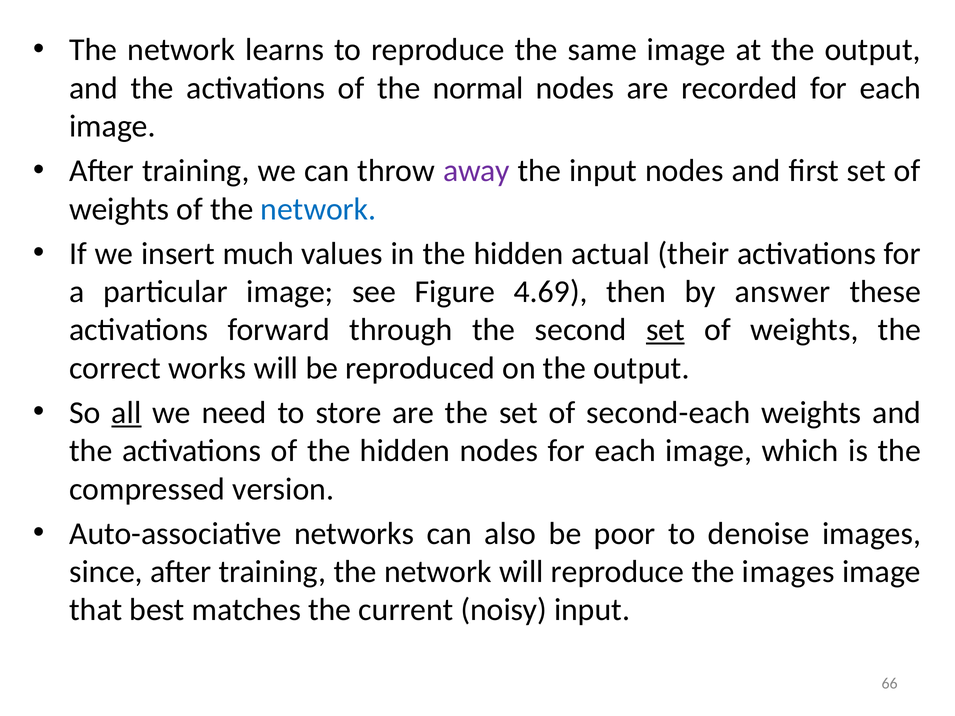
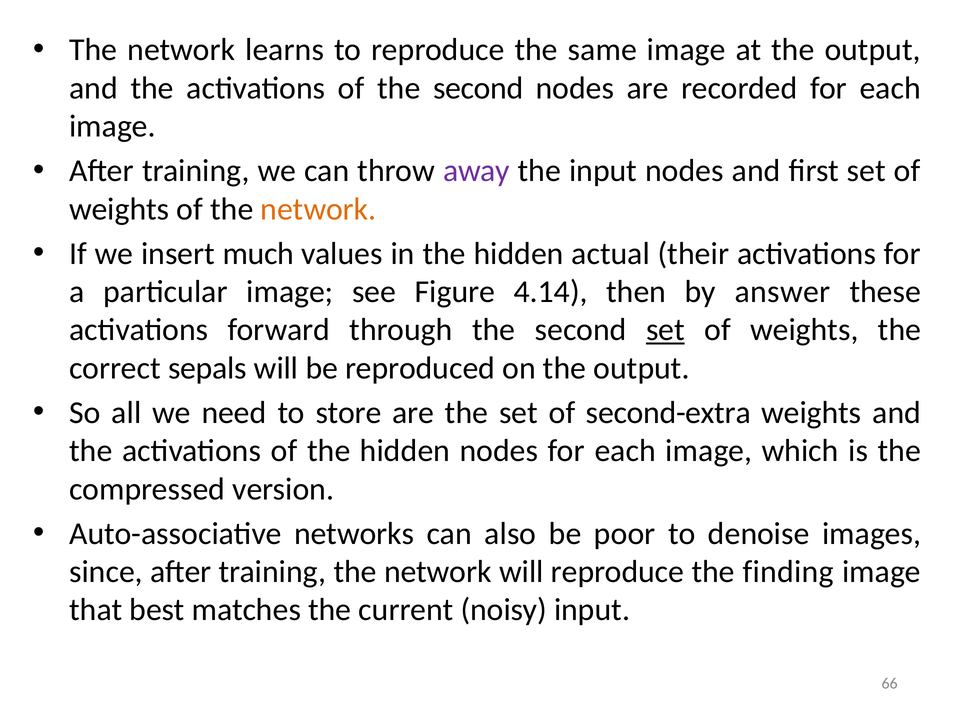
of the normal: normal -> second (478, 88)
network colour: blue -> orange (318, 209)
4.69: 4.69 -> 4.14 (551, 292)
works: works -> sepals (207, 368)
all underline: present -> none (126, 413)
second-each: second-each -> second-extra (668, 413)
the images: images -> finding (788, 572)
